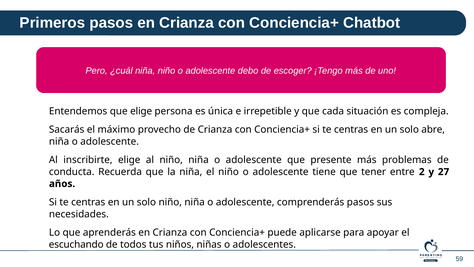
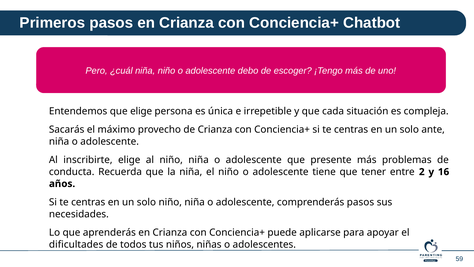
abre: abre -> ante (433, 130)
27: 27 -> 16 (444, 172)
escuchando: escuchando -> dificultades (76, 244)
